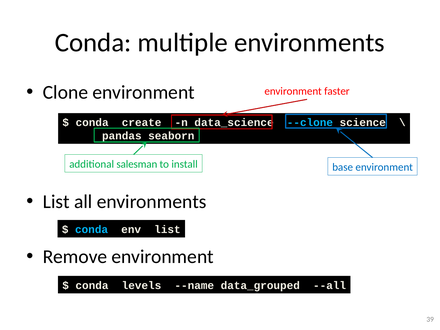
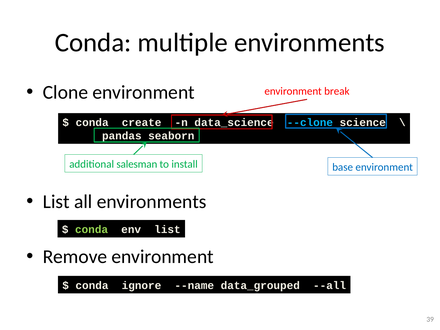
faster: faster -> break (337, 91)
conda colour: light blue -> light green (92, 230)
levels: levels -> ignore (141, 285)
